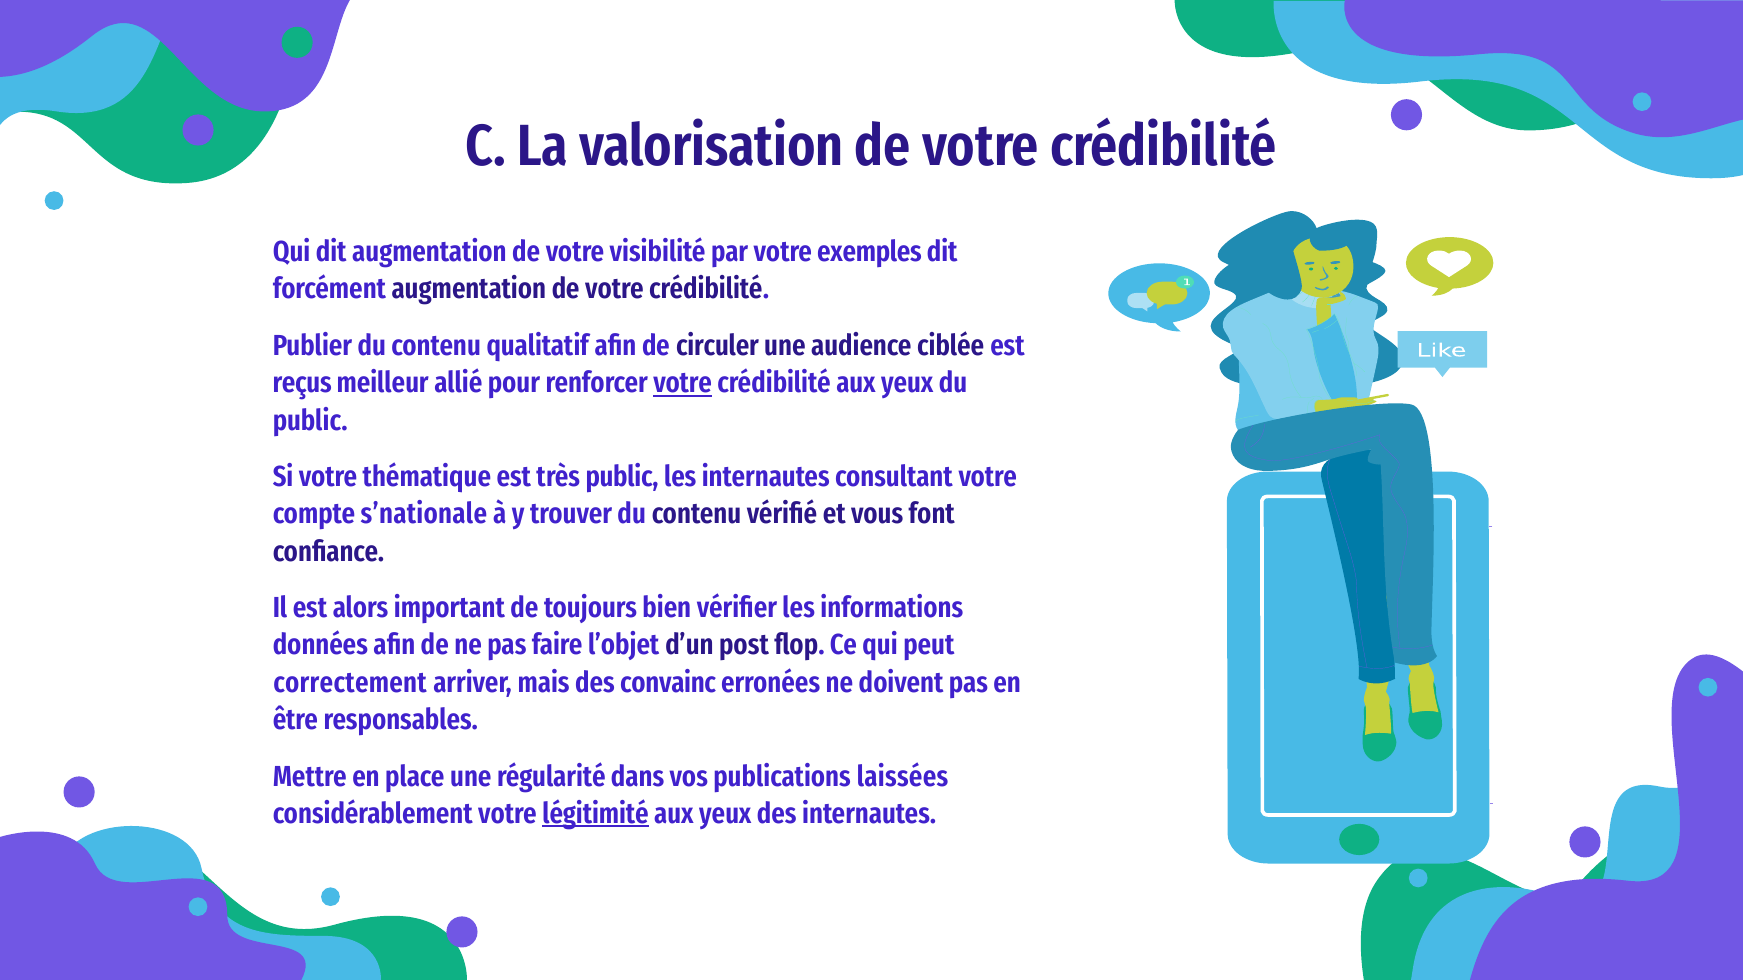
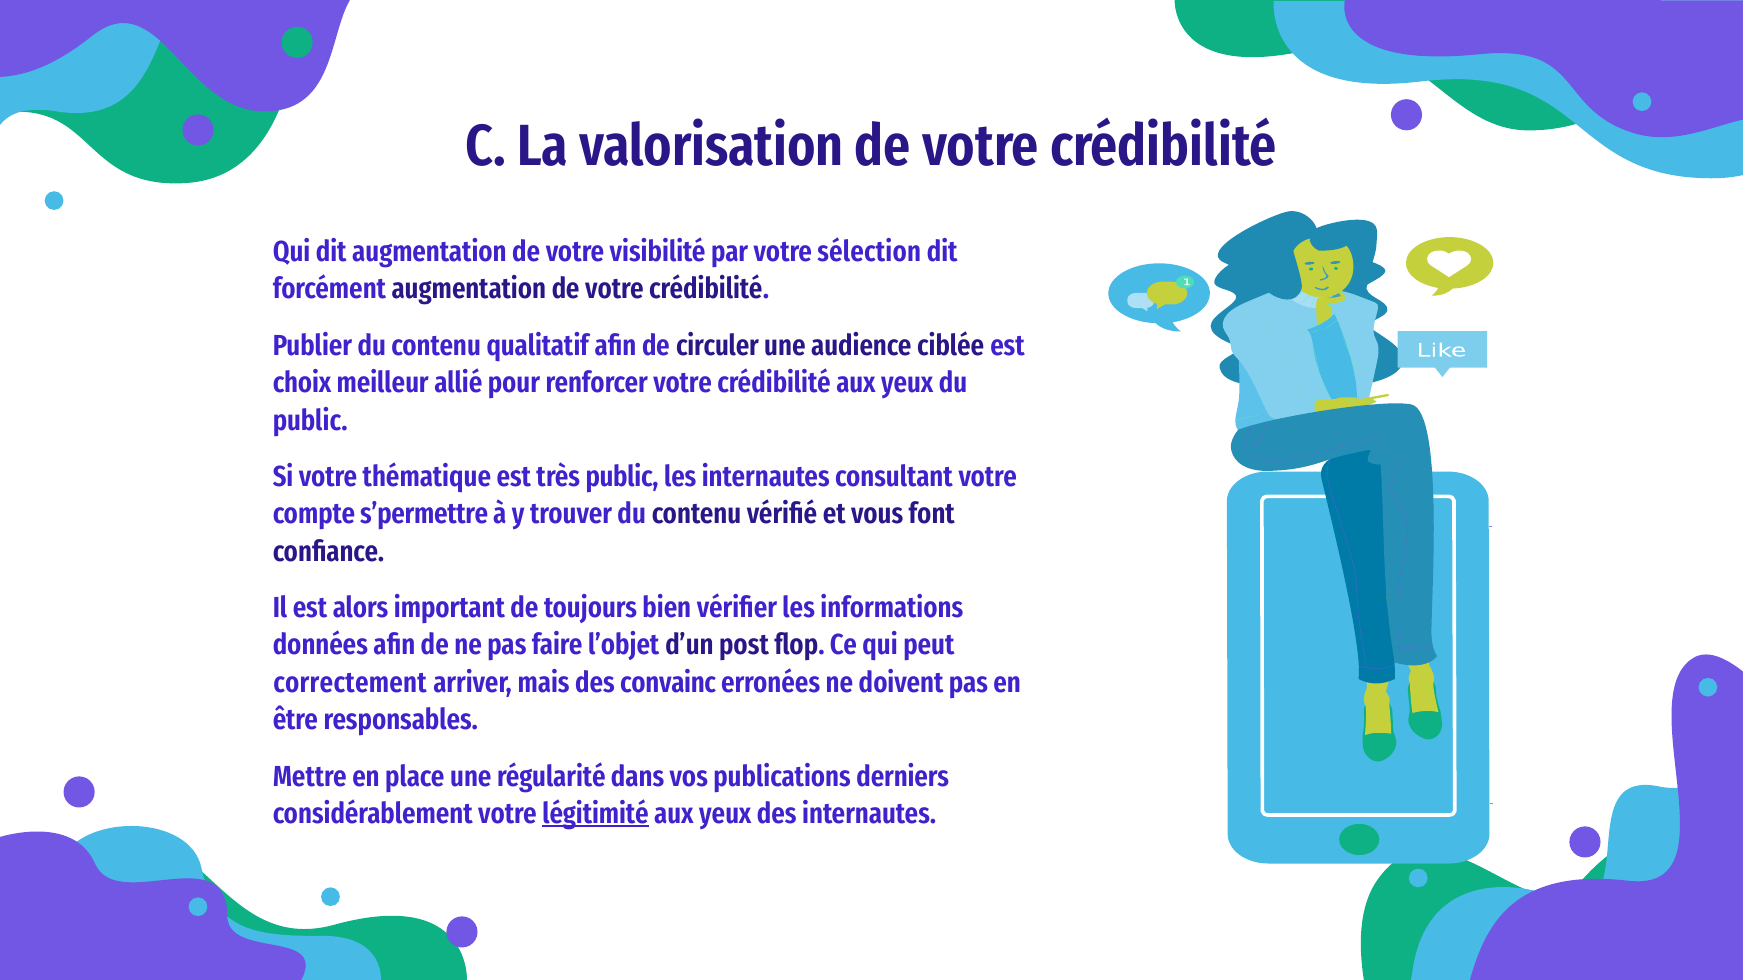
exemples: exemples -> sélection (869, 252)
reçus: reçus -> choix (302, 383)
votre underline: present -> none (683, 383)
s’nationale: s’nationale -> s’permettre (424, 515)
laissées: laissées -> derniers (903, 777)
